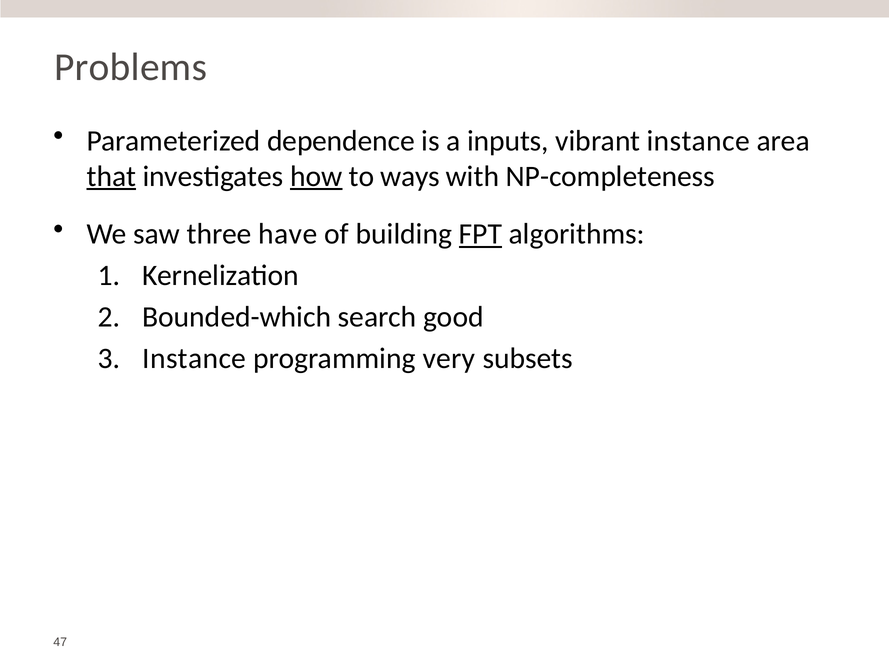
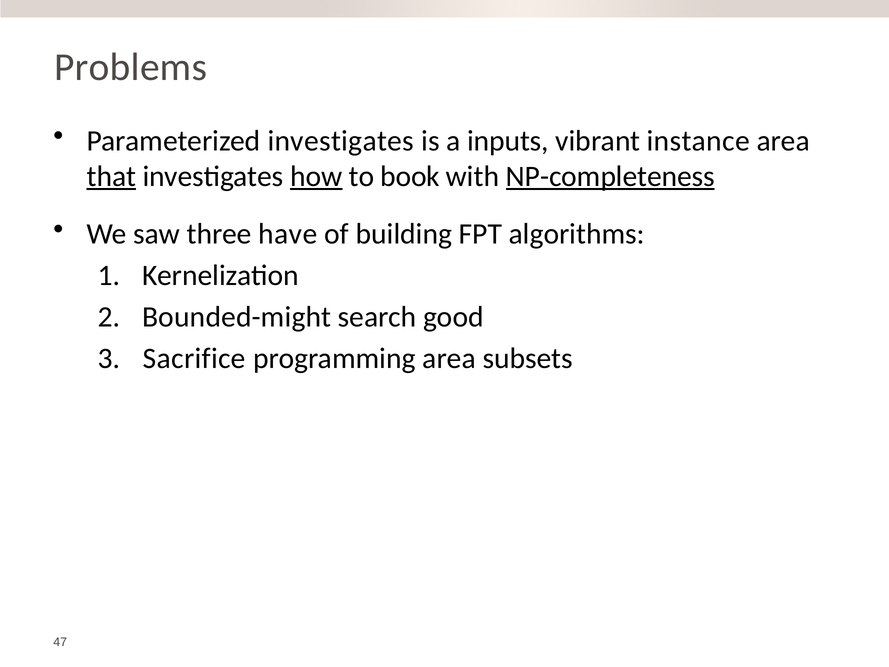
Parameterized dependence: dependence -> investigates (341, 141)
ways: ways -> book (410, 176)
NP-completeness underline: none -> present (610, 176)
FPT underline: present -> none (481, 234)
Bounded-which: Bounded-which -> Bounded-might (237, 317)
Instance: Instance -> Sacrifice (194, 358)
programming very: very -> area (449, 358)
